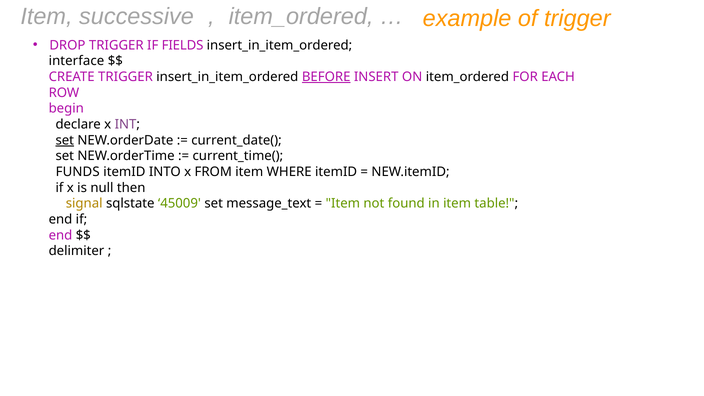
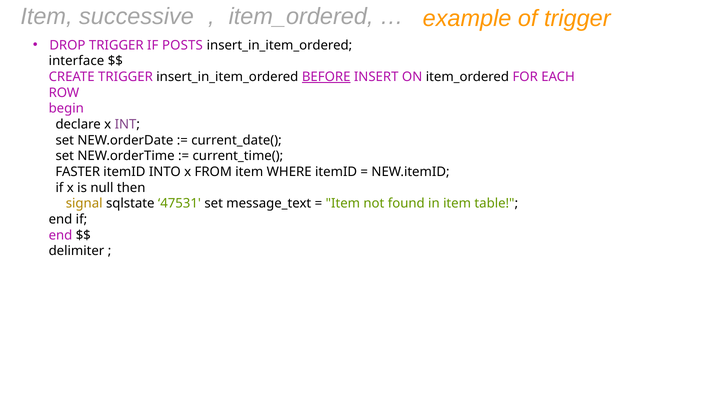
FIELDS: FIELDS -> POSTS (182, 45)
set underline: present -> none (65, 140)
FUNDS: FUNDS -> FASTER (78, 172)
45009: 45009 -> 47531 (179, 204)
